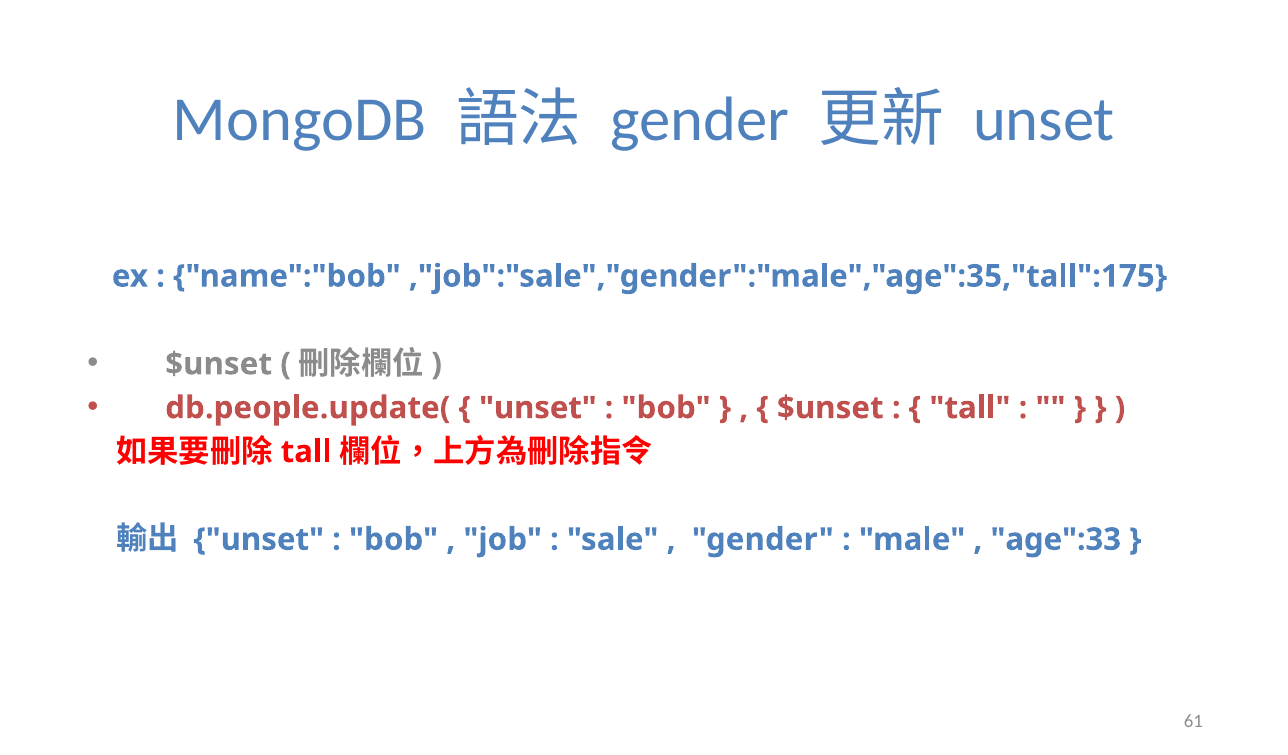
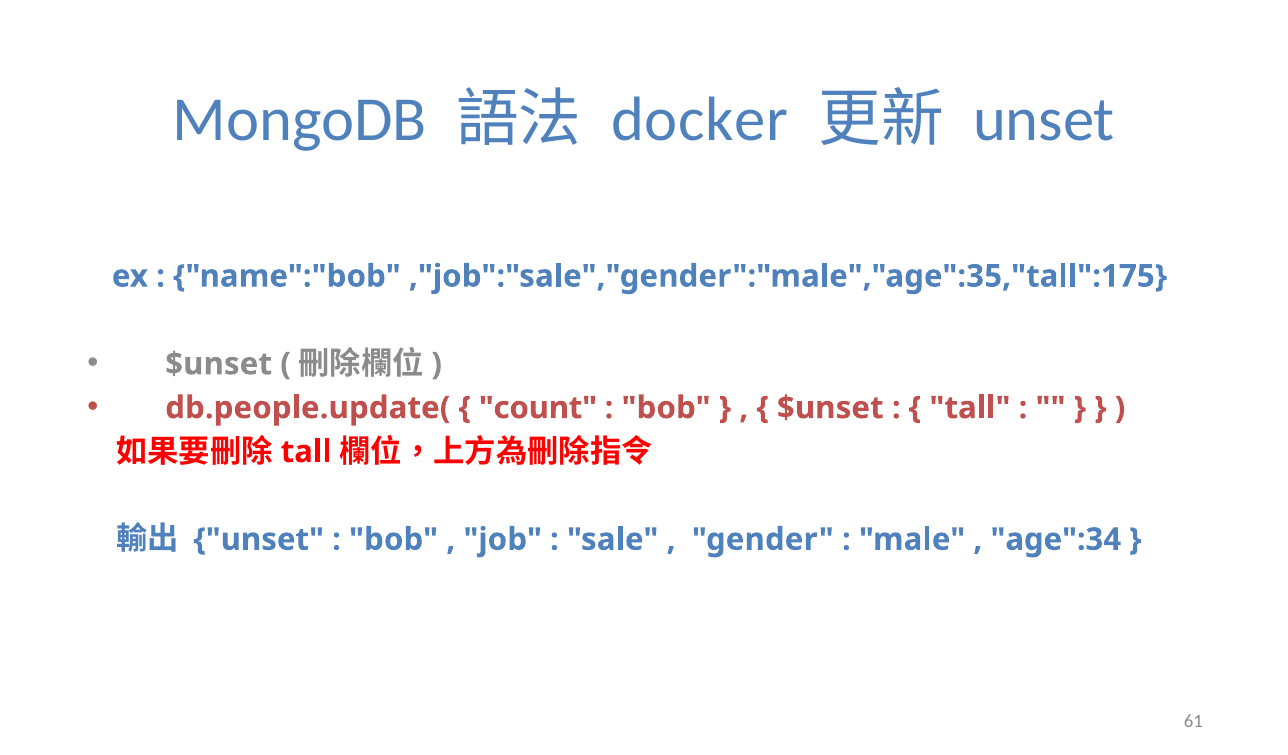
gender: gender -> docker (700, 120)
unset: unset -> count (538, 408)
age":33: age":33 -> age":34 (1056, 540)
